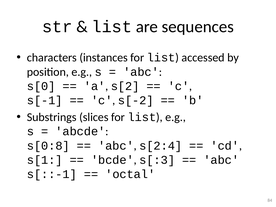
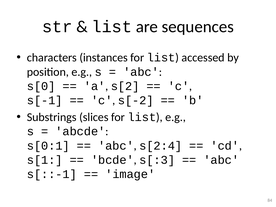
s[0:8: s[0:8 -> s[0:1 (48, 146)
octal: octal -> image (130, 174)
